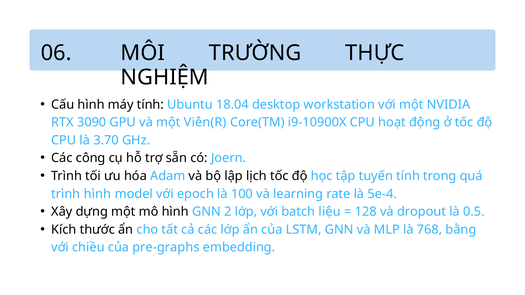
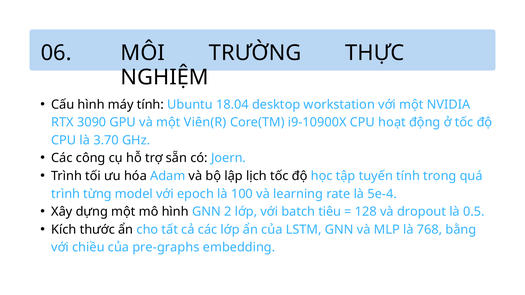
trình hình: hình -> từng (98, 194)
liệu: liệu -> tiêu (330, 212)
